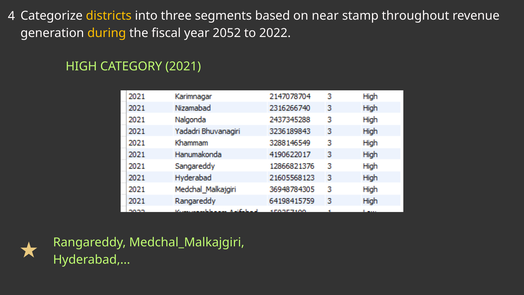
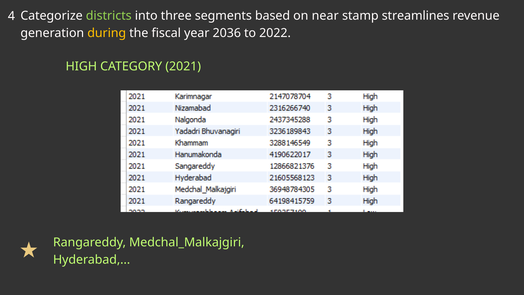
districts colour: yellow -> light green (109, 16)
throughout: throughout -> streamlines (416, 16)
2052: 2052 -> 2036 (227, 33)
